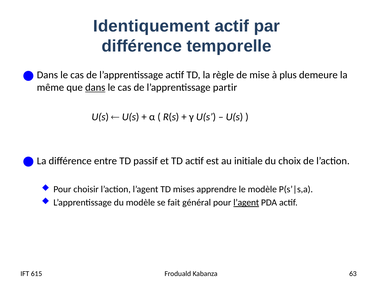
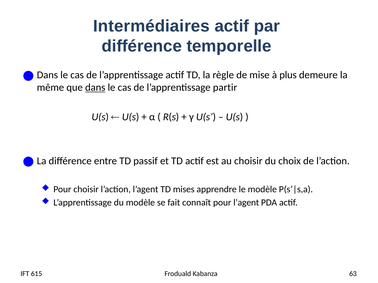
Identiquement: Identiquement -> Intermédiaires (151, 26)
au initiale: initiale -> choisir (248, 161)
général: général -> connaît (197, 203)
l’agent underline: present -> none (246, 203)
